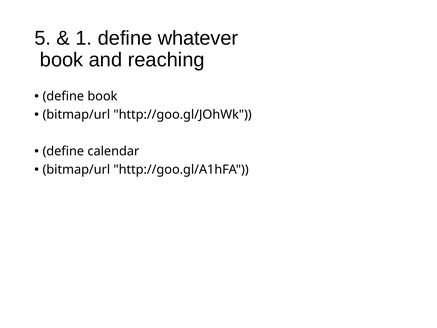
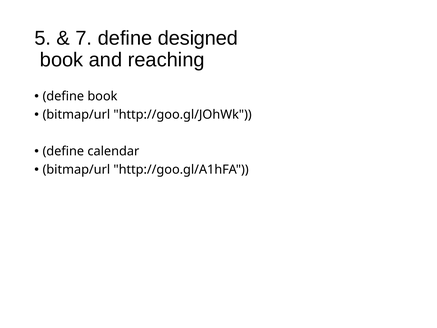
1: 1 -> 7 (84, 38)
whatever: whatever -> designed (198, 38)
